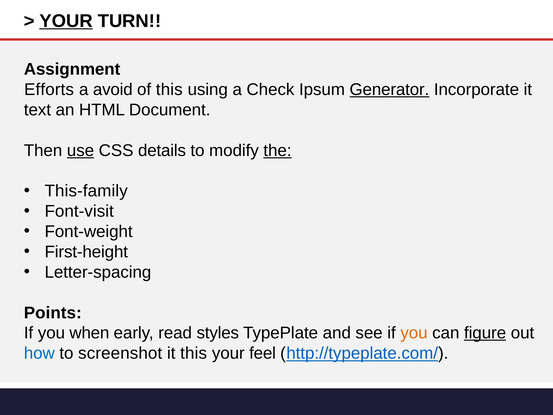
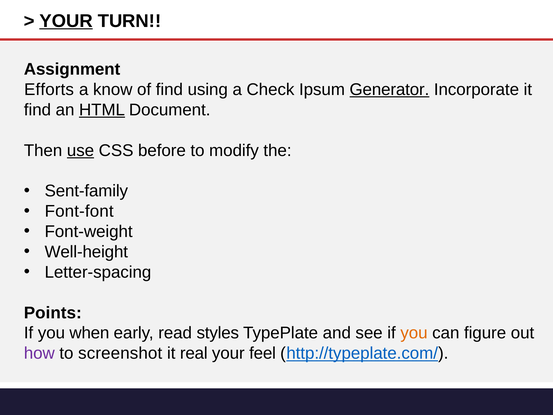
avoid: avoid -> know (113, 90)
of this: this -> find (169, 90)
text: text -> find (37, 110)
HTML underline: none -> present (102, 110)
details: details -> before (162, 150)
the underline: present -> none (277, 150)
This-family: This-family -> Sent-family (86, 191)
Font-visit: Font-visit -> Font-font (79, 211)
First-height: First-height -> Well-height (86, 252)
figure underline: present -> none (485, 333)
how colour: blue -> purple (39, 353)
it this: this -> real (194, 353)
